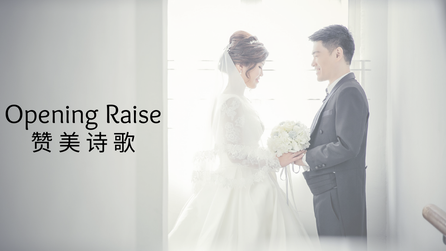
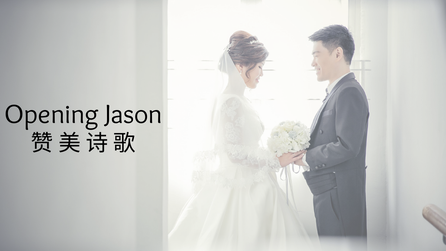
Raise: Raise -> Jason (134, 114)
